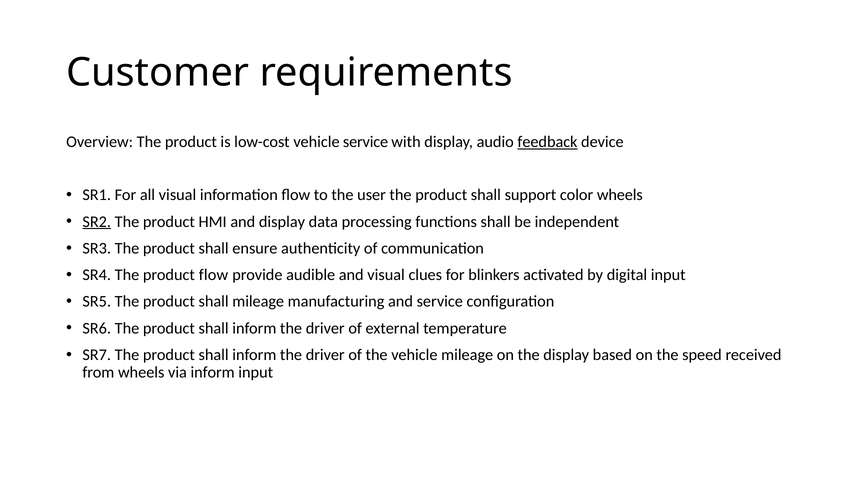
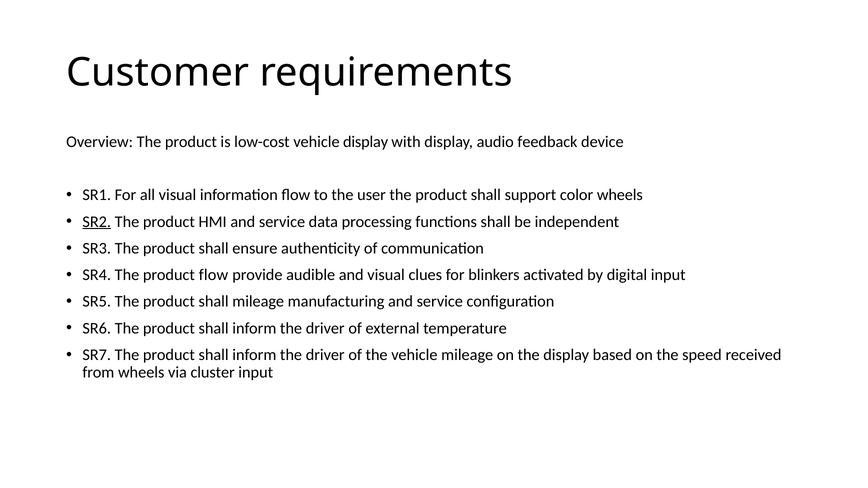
vehicle service: service -> display (366, 142)
feedback underline: present -> none (547, 142)
HMI and display: display -> service (282, 222)
via inform: inform -> cluster (213, 373)
